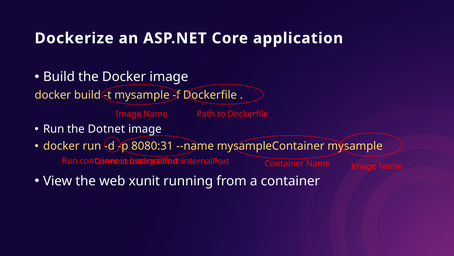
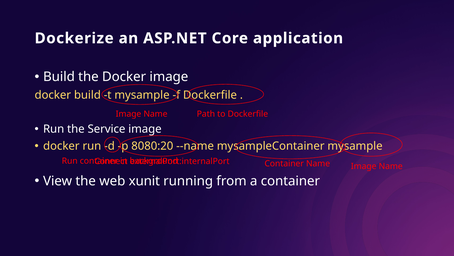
Dotnet: Dotnet -> Service (106, 129)
8080:31: 8080:31 -> 8080:20 (152, 146)
